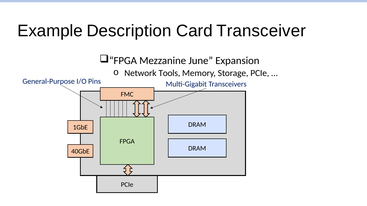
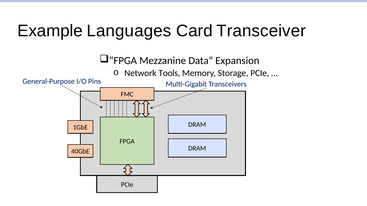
Description: Description -> Languages (129, 31)
June: June -> Data (201, 61)
